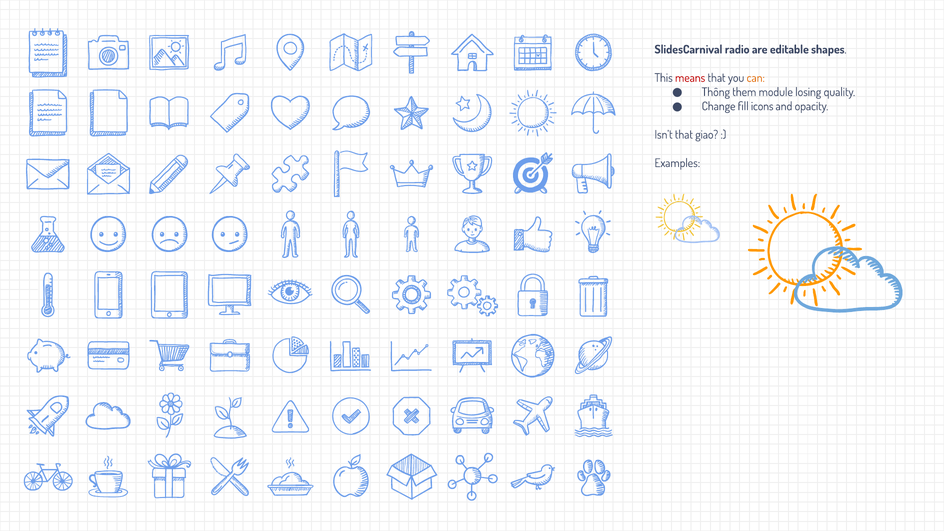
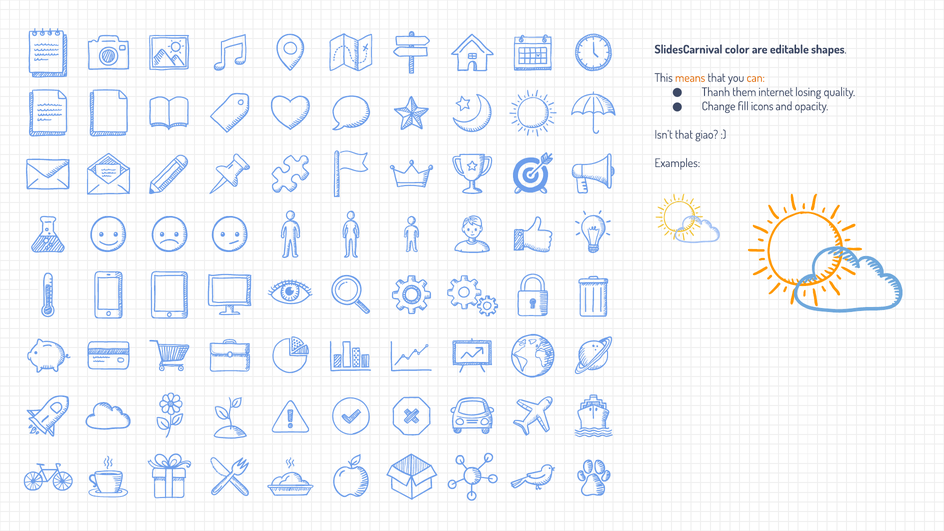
radio: radio -> color (737, 50)
means colour: red -> orange (690, 78)
Thông: Thông -> Thanh (716, 92)
module: module -> internet (776, 92)
